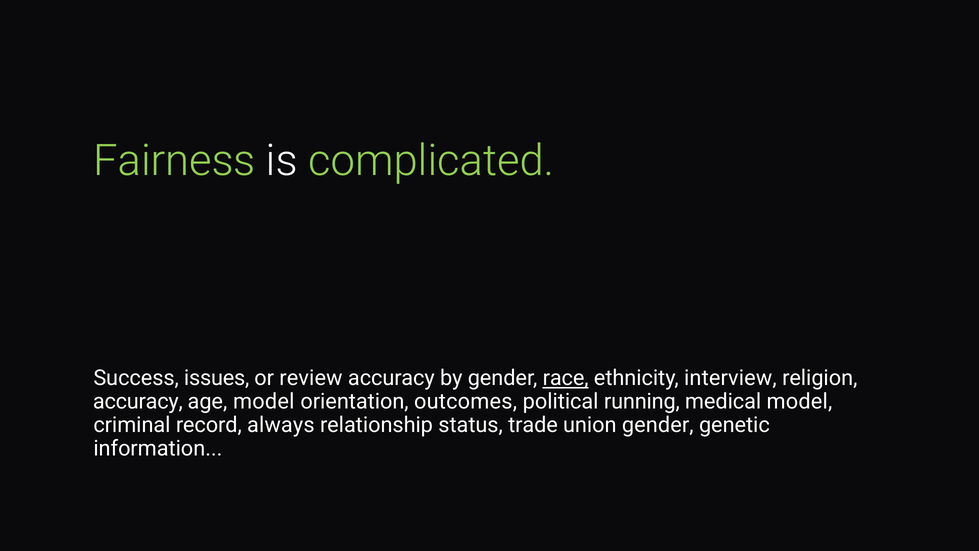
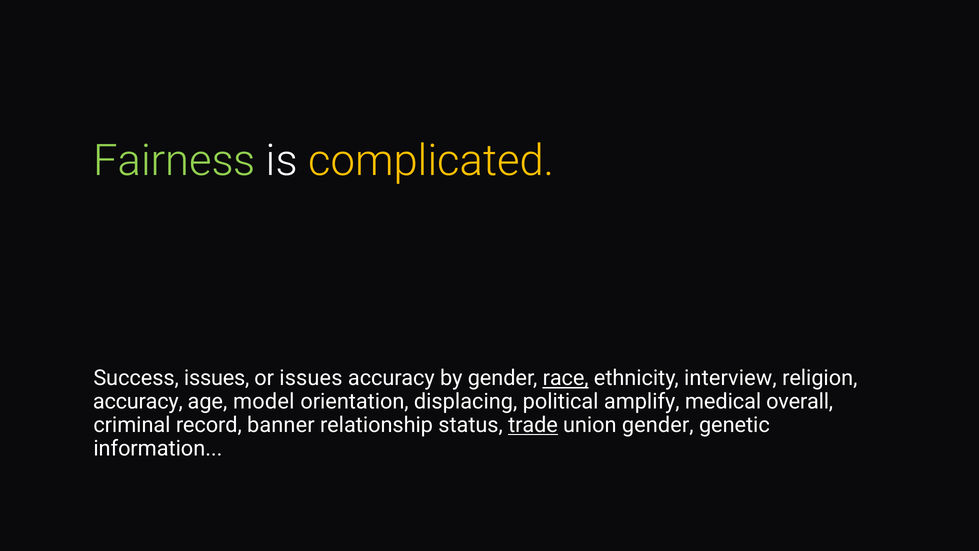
complicated colour: light green -> yellow (431, 161)
or review: review -> issues (311, 378)
outcomes: outcomes -> displacing (466, 402)
running: running -> amplify (642, 402)
medical model: model -> overall (800, 402)
always: always -> banner (281, 425)
trade underline: none -> present (533, 425)
